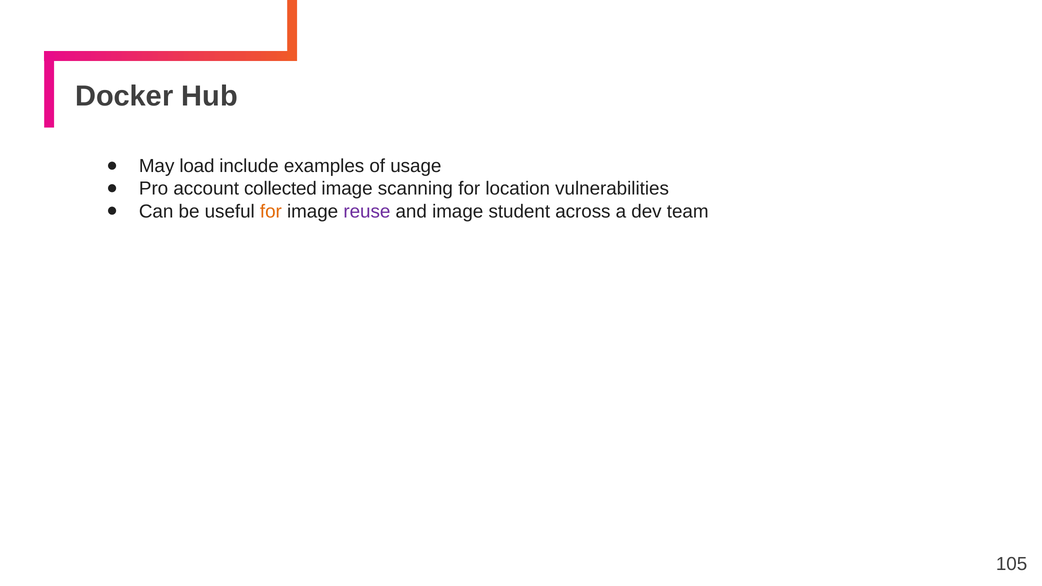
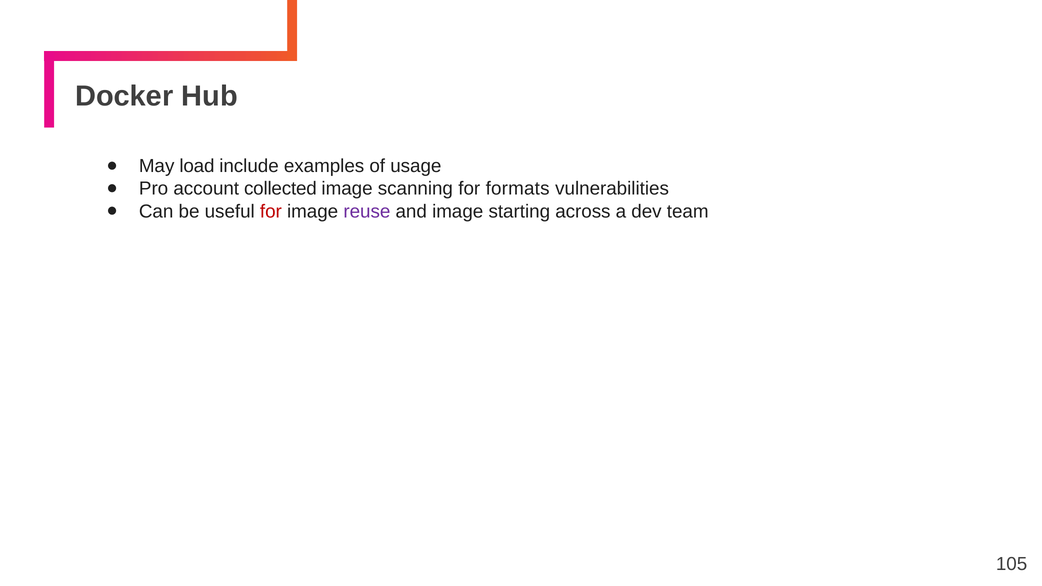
location: location -> formats (518, 189)
for colour: orange -> red (271, 211)
student: student -> starting (519, 211)
